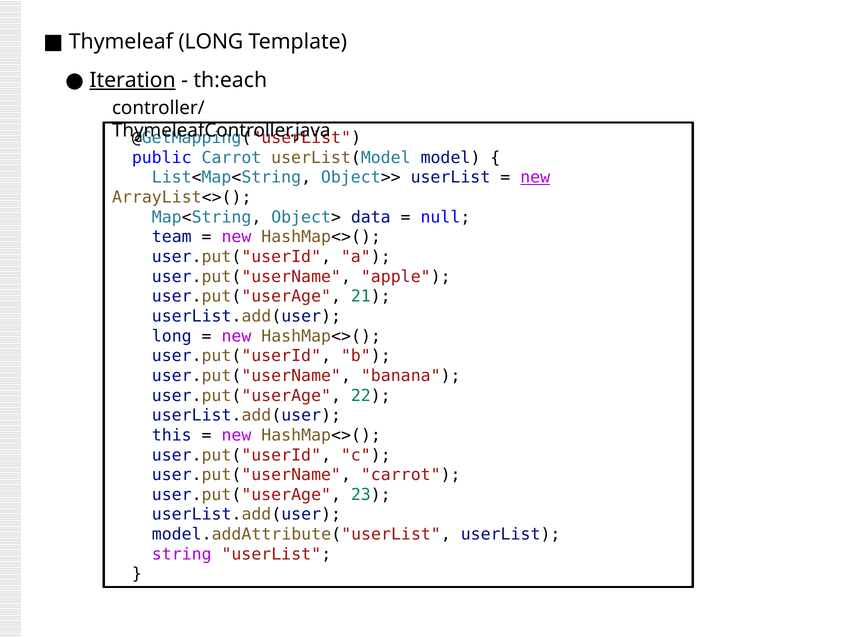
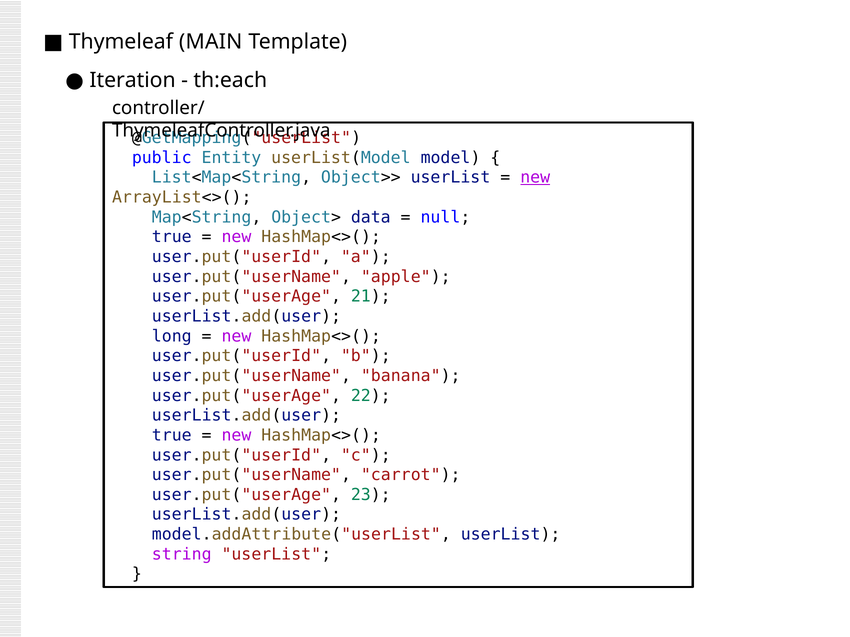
Thymeleaf LONG: LONG -> MAIN (211, 42)
Iteration underline: present -> none (133, 80)
public Carrot: Carrot -> Entity (231, 158)
team: team -> true (172, 237)
this: this -> true (172, 436)
